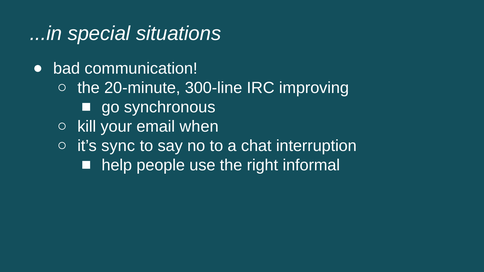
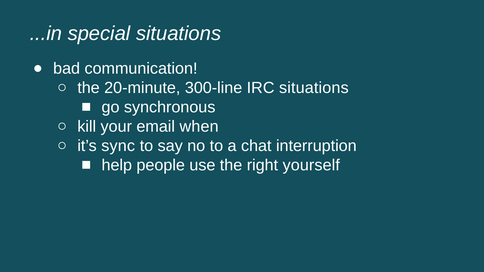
IRC improving: improving -> situations (314, 88)
informal: informal -> yourself (311, 165)
